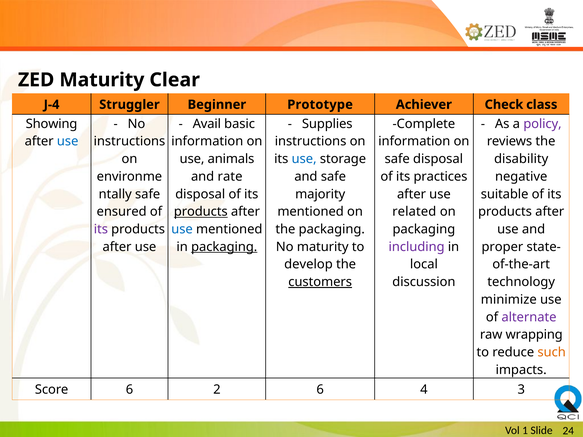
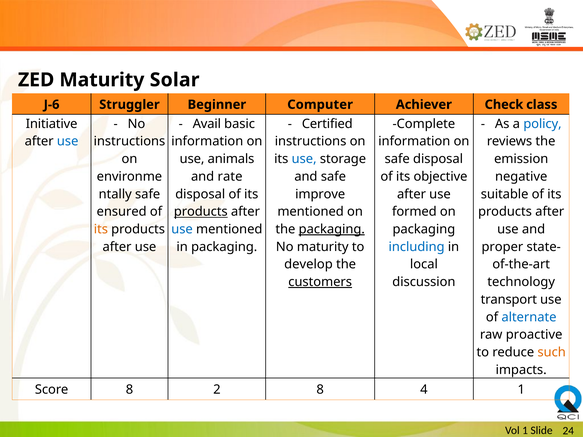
Clear: Clear -> Solar (175, 80)
J-4: J-4 -> J-6 (52, 105)
Prototype: Prototype -> Computer (320, 105)
Showing: Showing -> Initiative (52, 124)
Supplies: Supplies -> Certified (327, 124)
policy colour: purple -> blue (542, 124)
disability: disability -> emission (521, 159)
practices: practices -> objective (440, 177)
majority: majority -> improve (320, 194)
related: related -> formed (414, 212)
its colour: purple -> orange (101, 229)
packaging underline: none -> present (332, 229)
packaging underline: present -> none (224, 247)
including colour: purple -> blue (417, 247)
minimize: minimize -> transport (509, 300)
alternate colour: purple -> blue (529, 317)
wrapping: wrapping -> proactive (534, 335)
Score 6: 6 -> 8 (129, 390)
2 6: 6 -> 8 (320, 390)
4 3: 3 -> 1 (521, 390)
